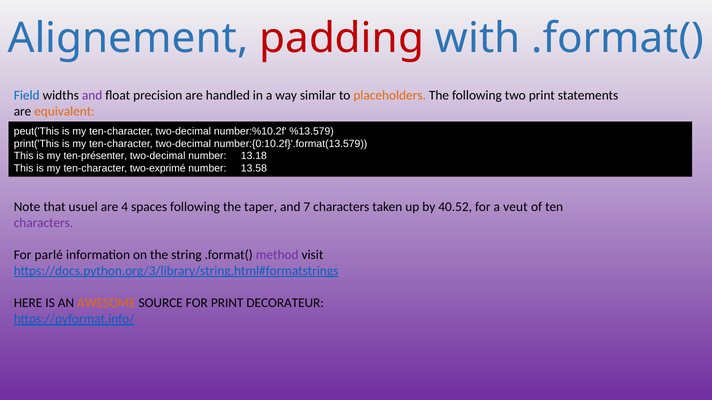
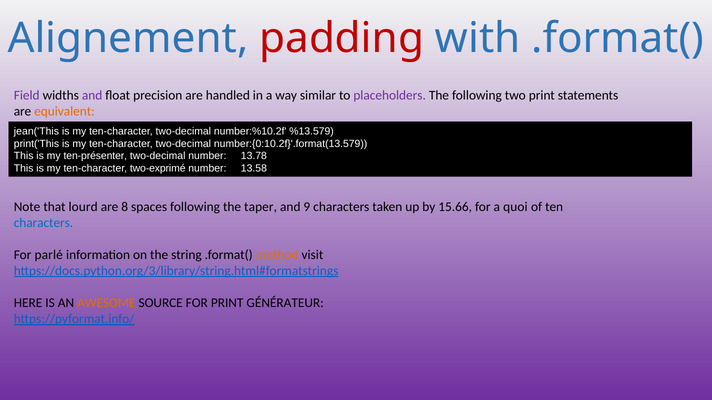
Field colour: blue -> purple (27, 95)
placeholders colour: orange -> purple (390, 95)
peut('This: peut('This -> jean('This (36, 131)
13.18: 13.18 -> 13.78 (254, 156)
usuel: usuel -> lourd (83, 207)
4: 4 -> 8 (125, 207)
7: 7 -> 9 (307, 207)
40.52: 40.52 -> 15.66 (455, 207)
veut: veut -> quoi (515, 207)
characters colour: purple -> blue (43, 223)
method colour: purple -> orange (277, 255)
DECORATEUR: DECORATEUR -> GÉNÉRATEUR (285, 303)
